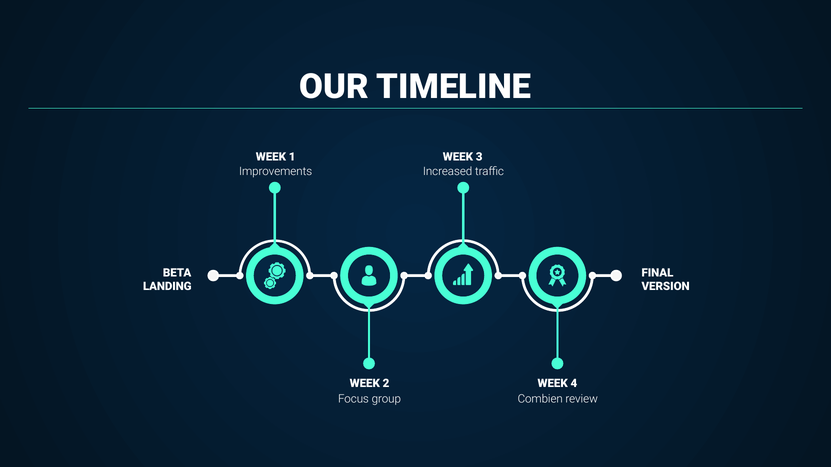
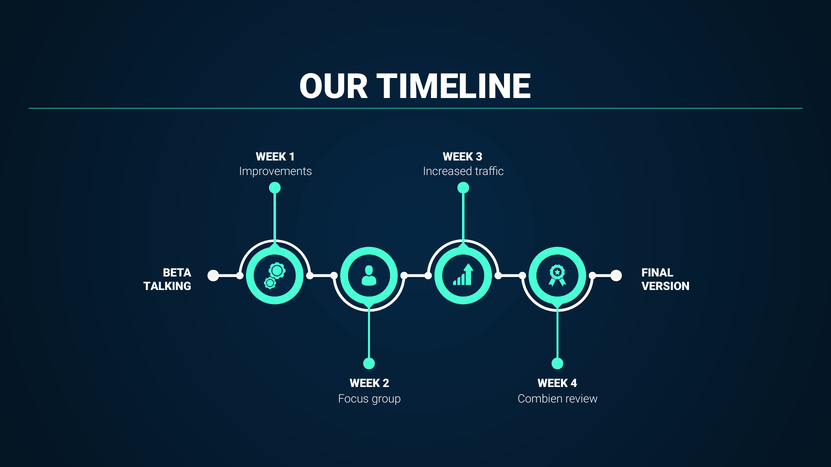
LANDING: LANDING -> TALKING (167, 287)
